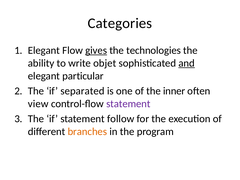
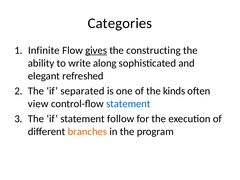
Elegant: Elegant -> Infinite (44, 50)
technologies: technologies -> constructing (154, 50)
objet: objet -> along (105, 63)
and underline: present -> none (187, 63)
particular: particular -> refreshed (83, 76)
inner: inner -> kinds (174, 91)
statement colour: purple -> blue (128, 104)
